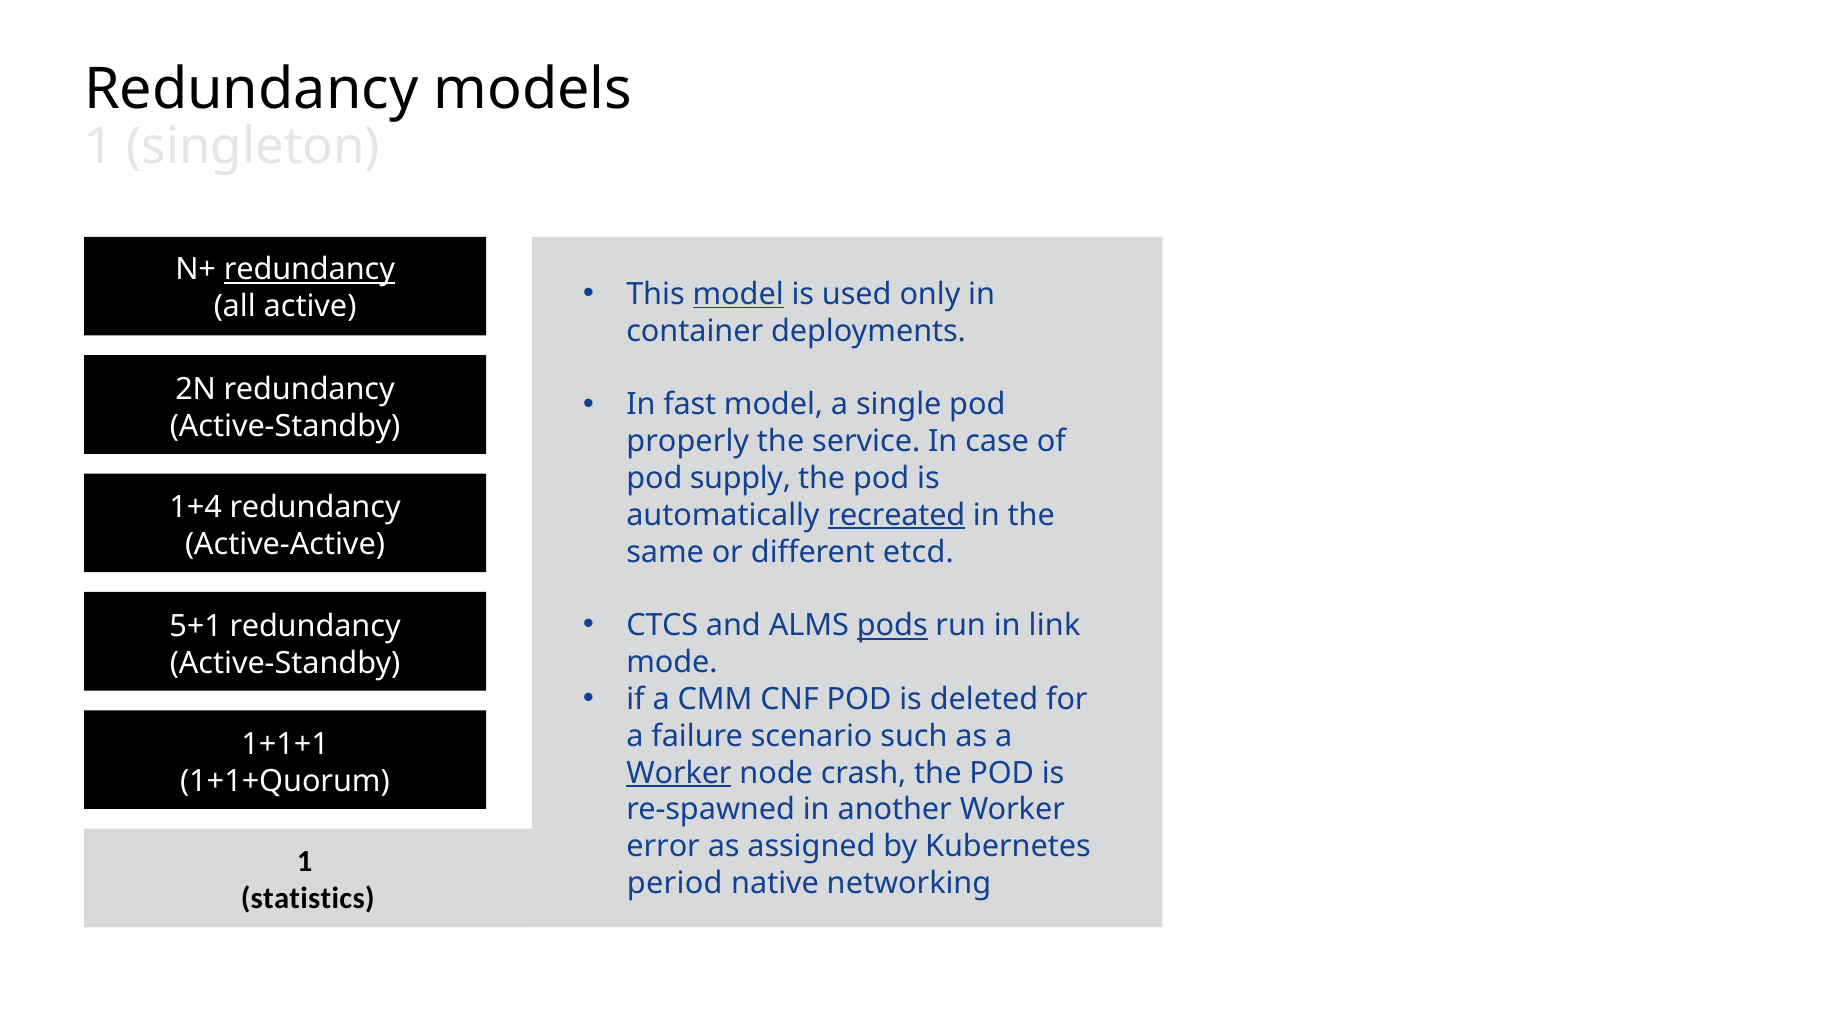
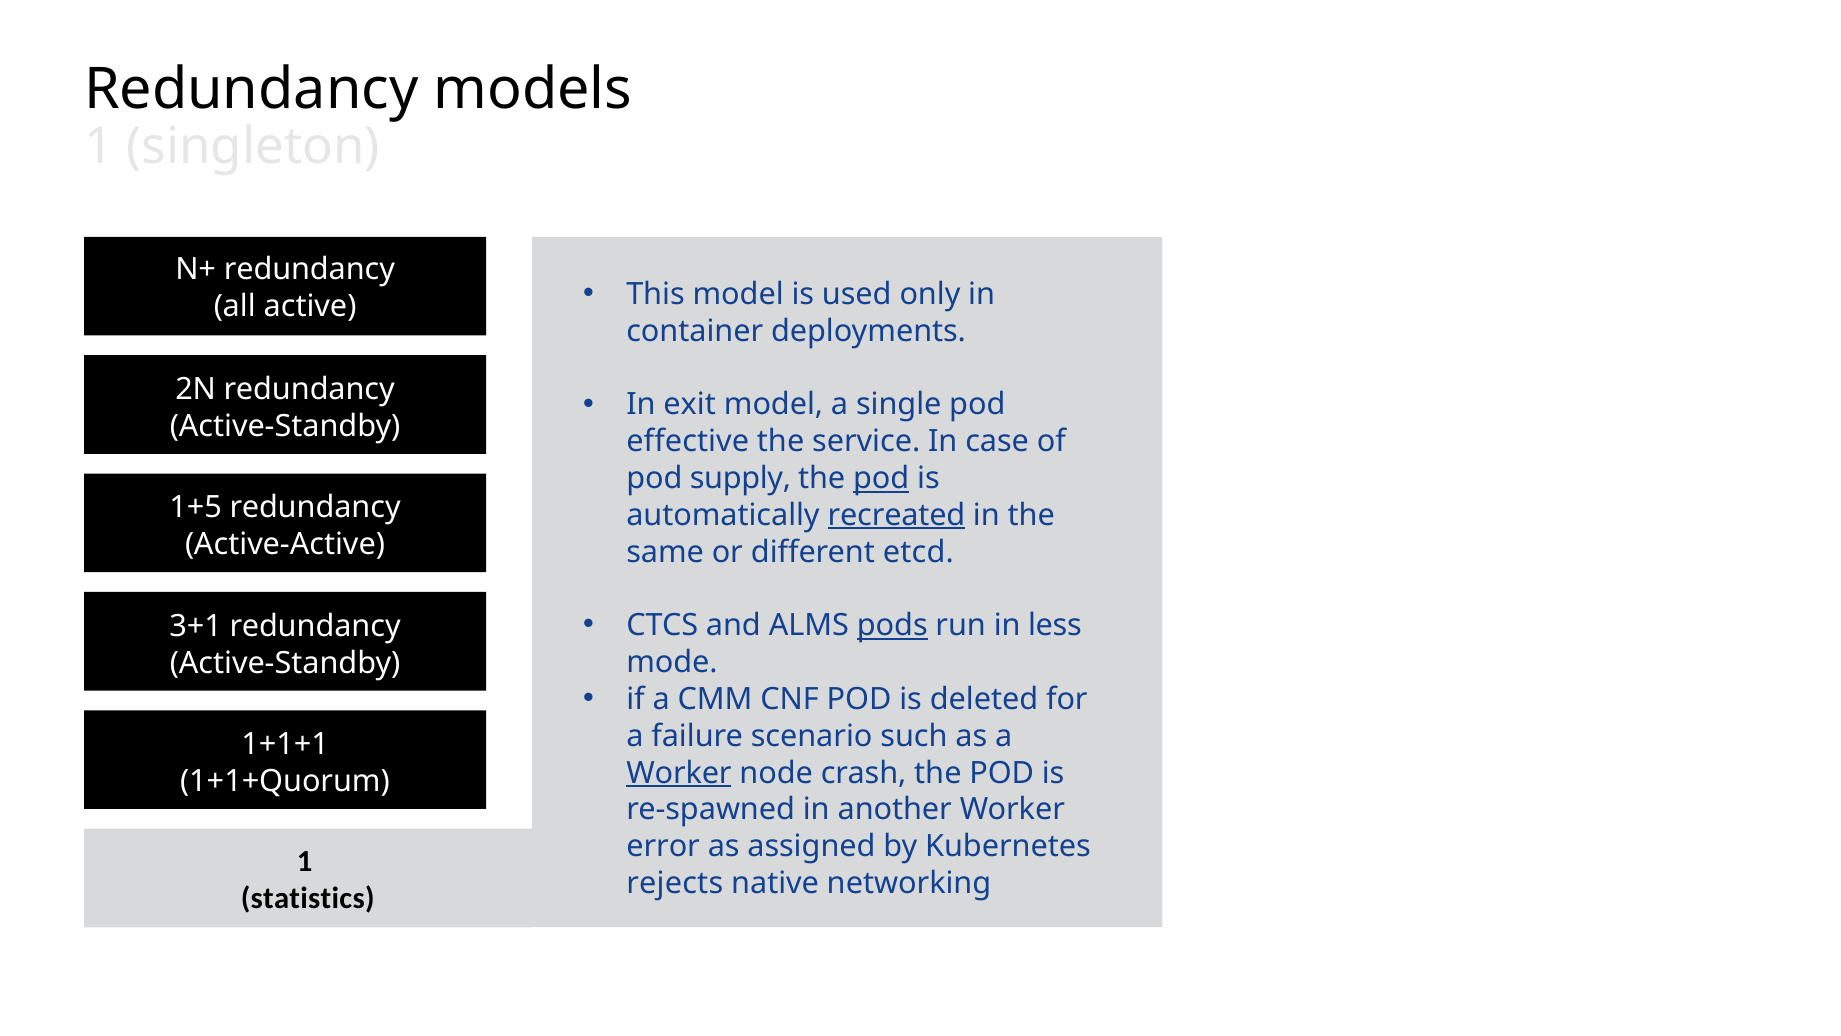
redundancy underline: present -> none (309, 270)
model underline: present -> none (738, 294)
fast: fast -> exit (690, 405)
properly: properly -> effective (688, 441)
pod underline: none -> present (881, 478)
1+4: 1+4 -> 1+5 (196, 507)
link: link -> less (1055, 625)
5+1: 5+1 -> 3+1 (196, 626)
period: period -> rejects (675, 883)
